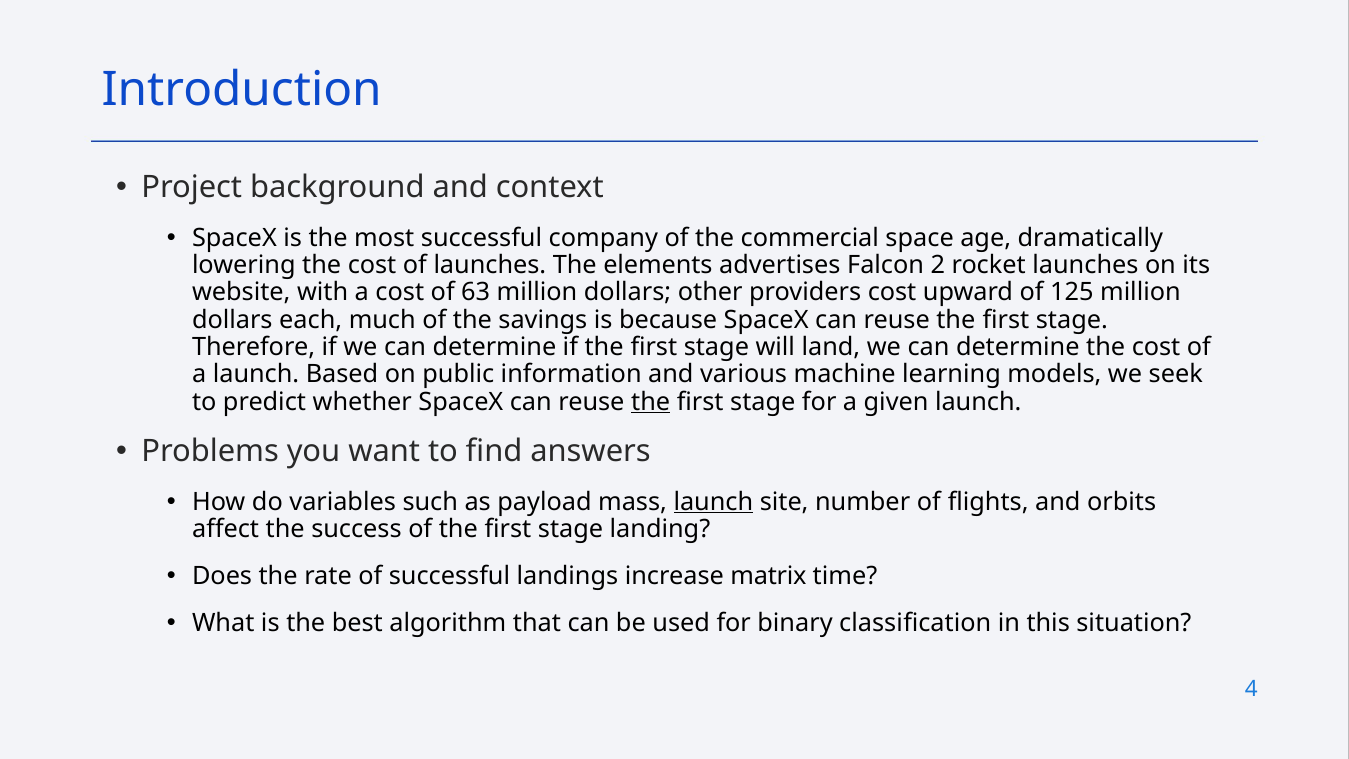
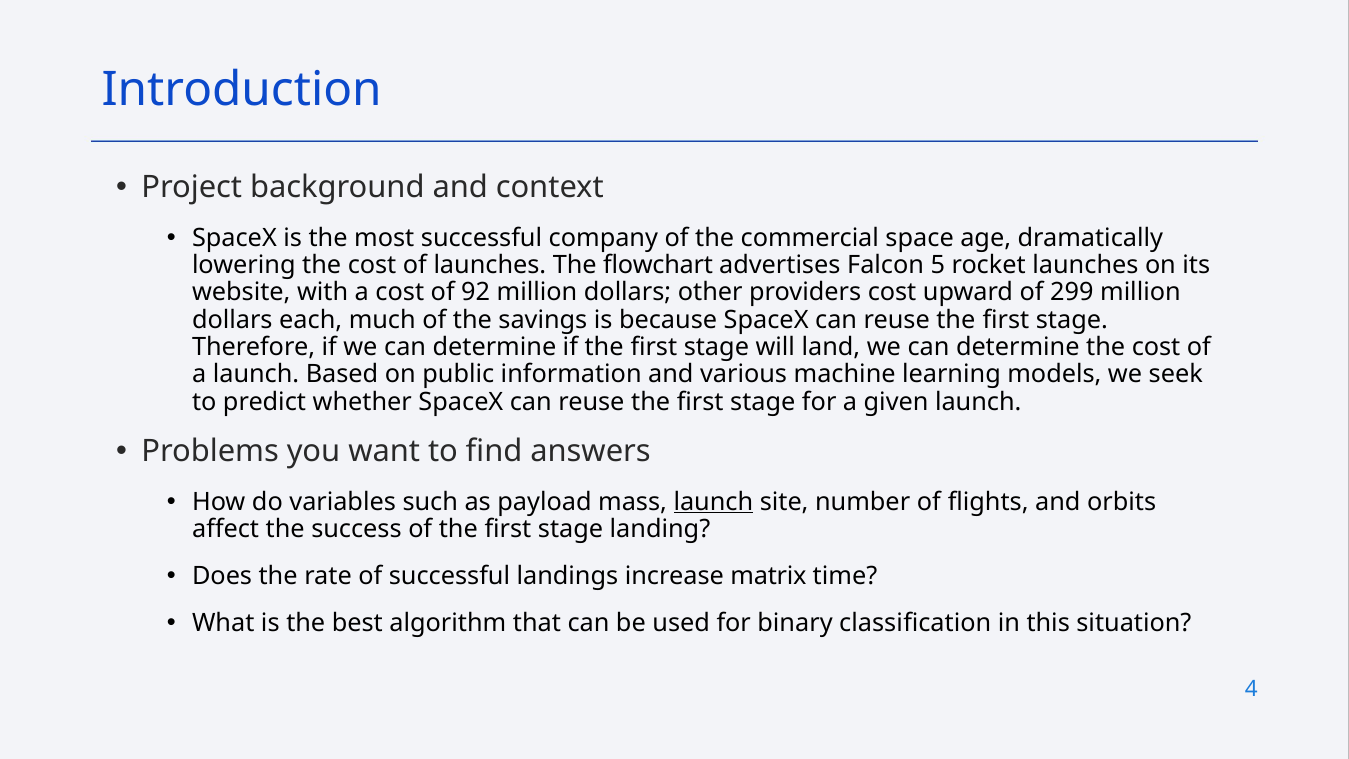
elements: elements -> flowchart (658, 265)
2: 2 -> 5 (938, 265)
63: 63 -> 92 (476, 292)
125: 125 -> 299 (1072, 292)
the underline: present -> none (651, 402)
